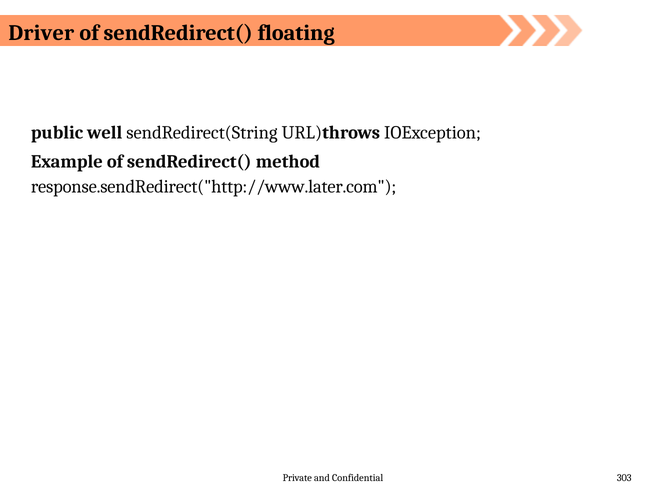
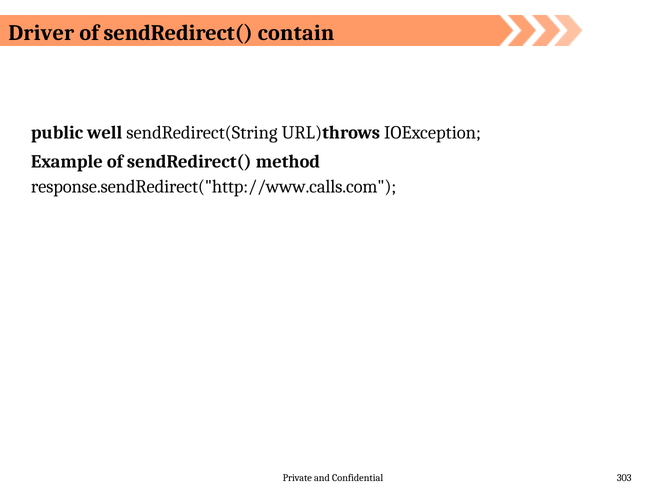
floating: floating -> contain (296, 33)
response.sendRedirect("http://www.later.com: response.sendRedirect("http://www.later.com -> response.sendRedirect("http://www.calls.com (214, 187)
